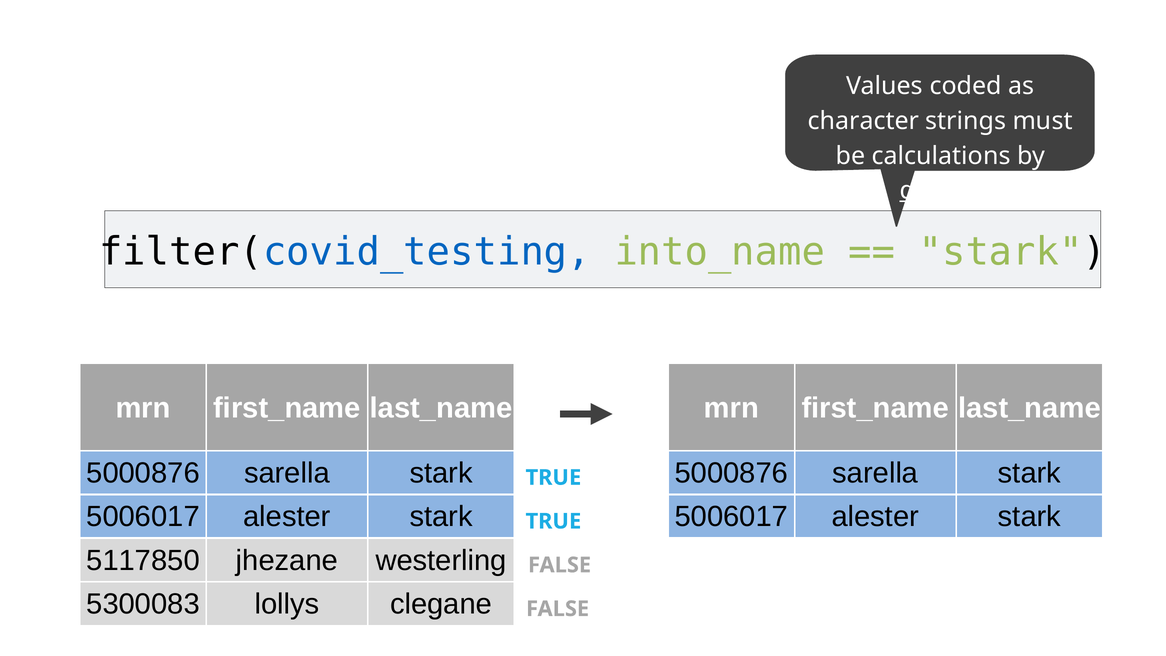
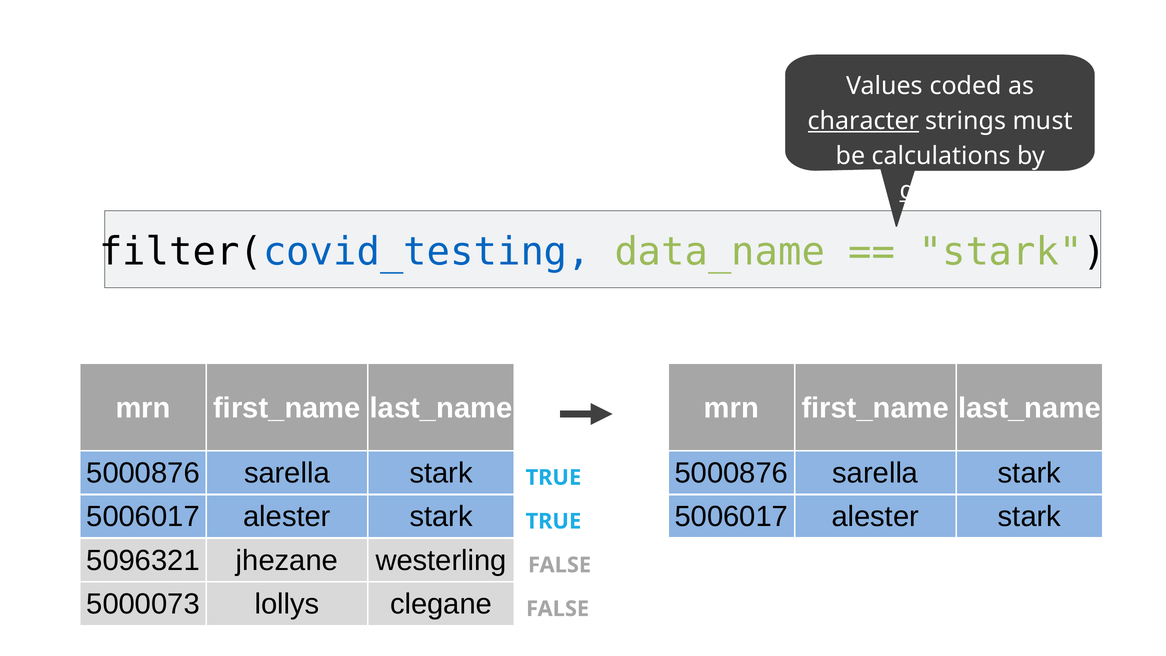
character underline: none -> present (863, 121)
into_name: into_name -> data_name (720, 252)
5117850: 5117850 -> 5096321 (143, 560)
5300083: 5300083 -> 5000073 (143, 604)
